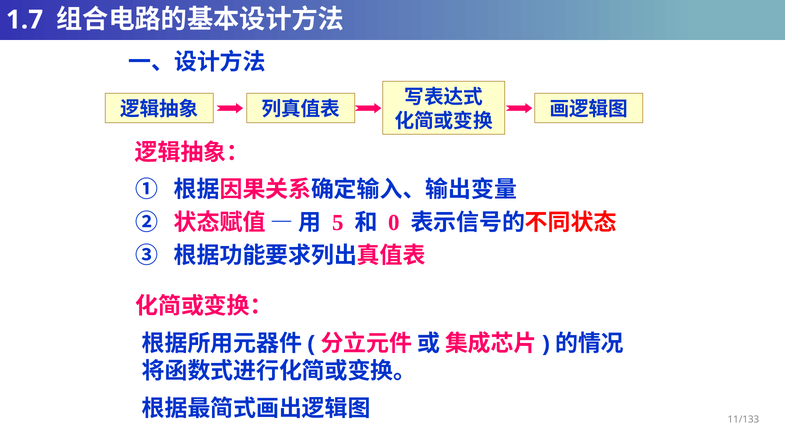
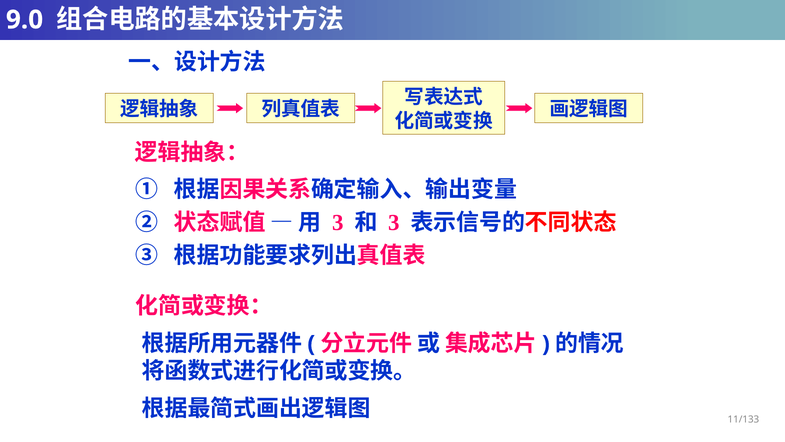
1.7: 1.7 -> 9.0 (25, 20)
5: 5 -> 3 (338, 223)
0: 0 -> 3 (394, 223)
